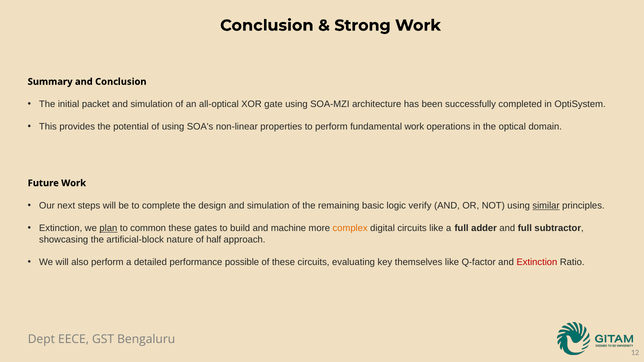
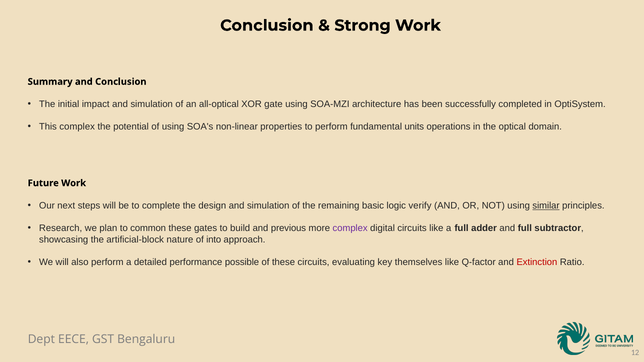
packet: packet -> impact (96, 104)
This provides: provides -> complex (77, 127)
fundamental work: work -> units (414, 127)
Extinction: Extinction -> Research (61, 228)
plan underline: present -> none (108, 228)
machine: machine -> previous (289, 228)
complex colour: orange -> purple (350, 228)
half: half -> into (214, 240)
